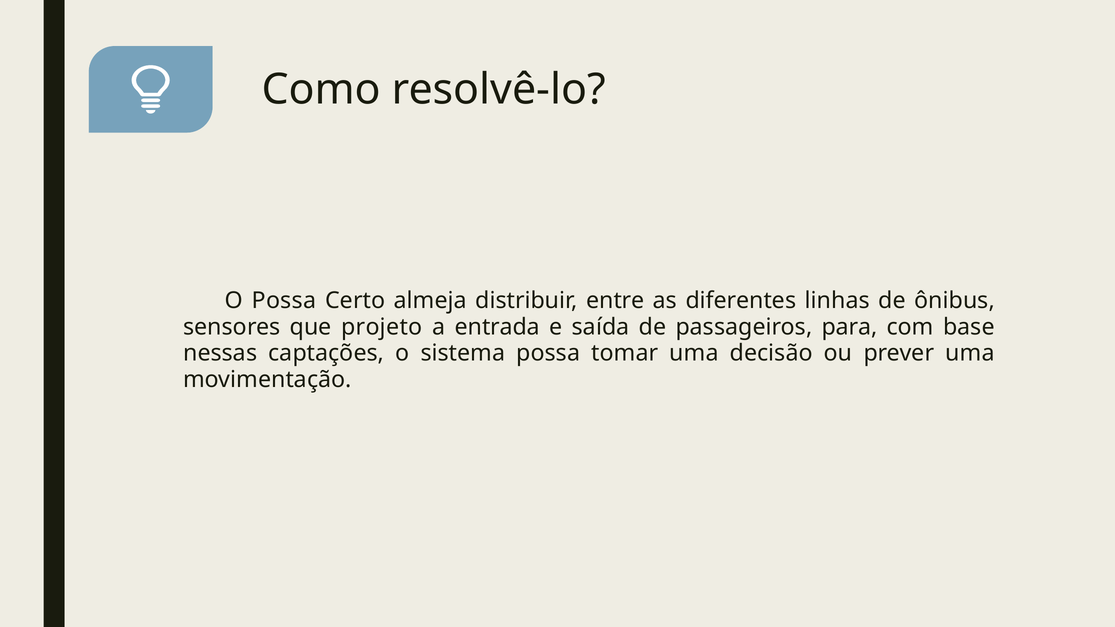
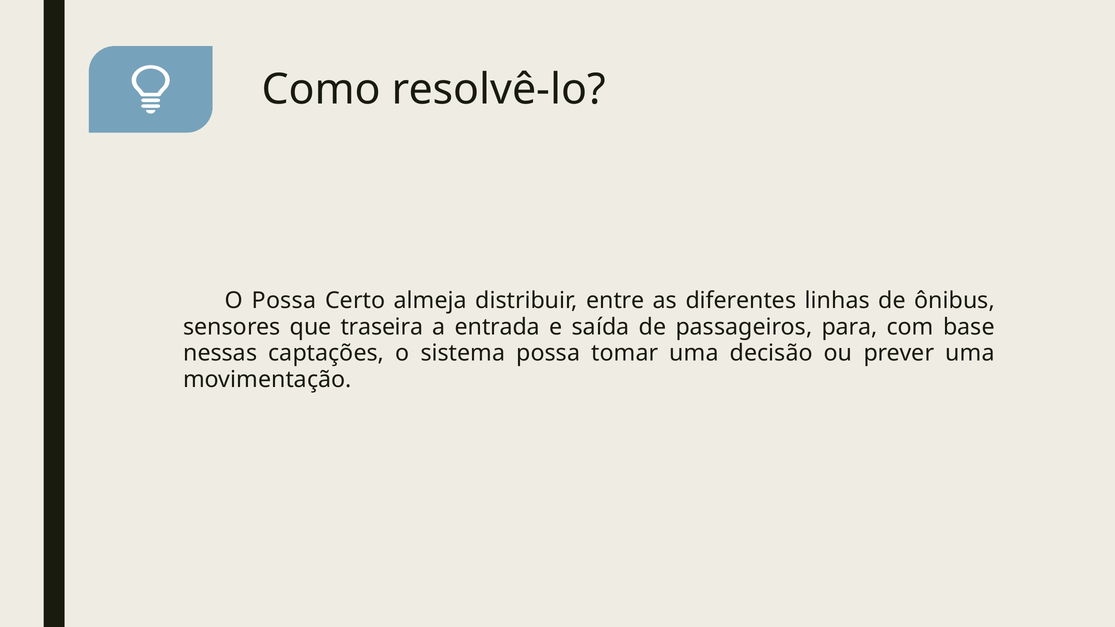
projeto: projeto -> traseira (382, 327)
